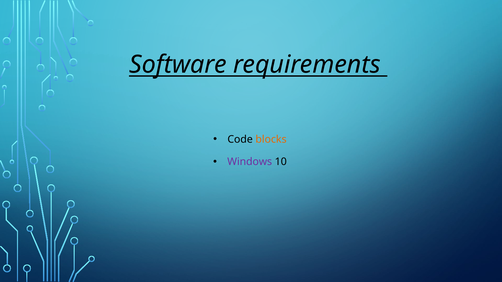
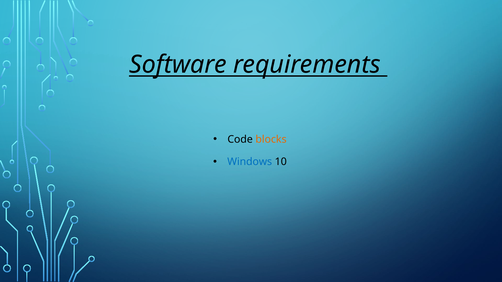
Windows colour: purple -> blue (250, 162)
